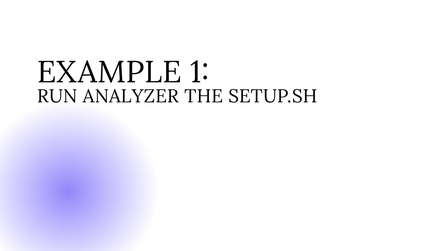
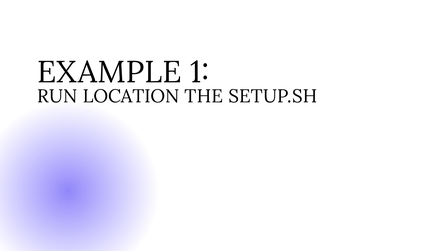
ANALYZER: ANALYZER -> LOCATION (131, 97)
